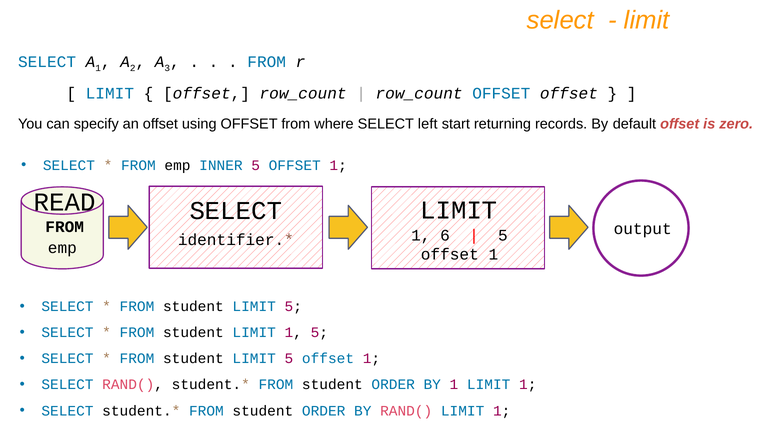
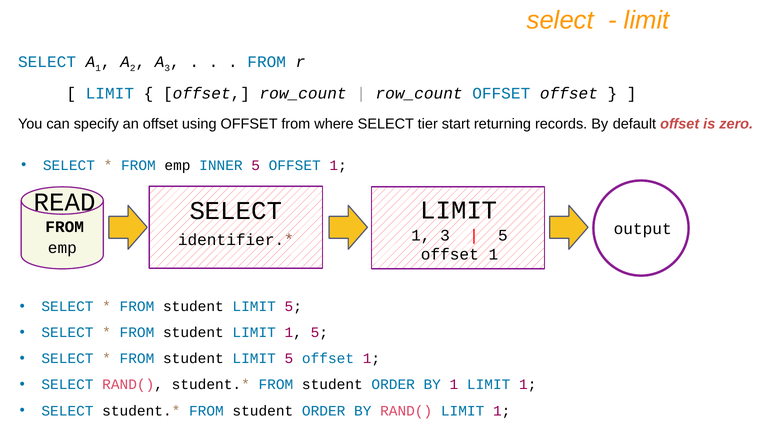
left: left -> tier (428, 124)
1 6: 6 -> 3 (445, 235)
